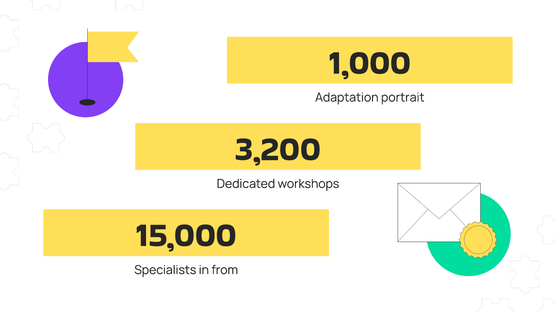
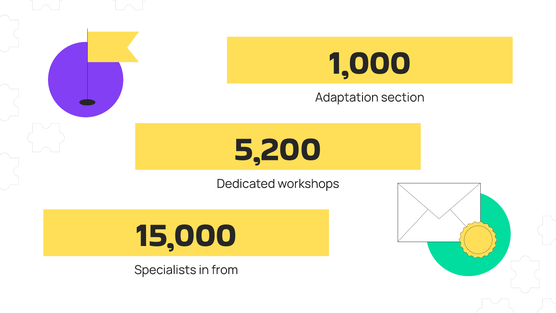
portrait: portrait -> section (403, 97)
3,200: 3,200 -> 5,200 (278, 149)
